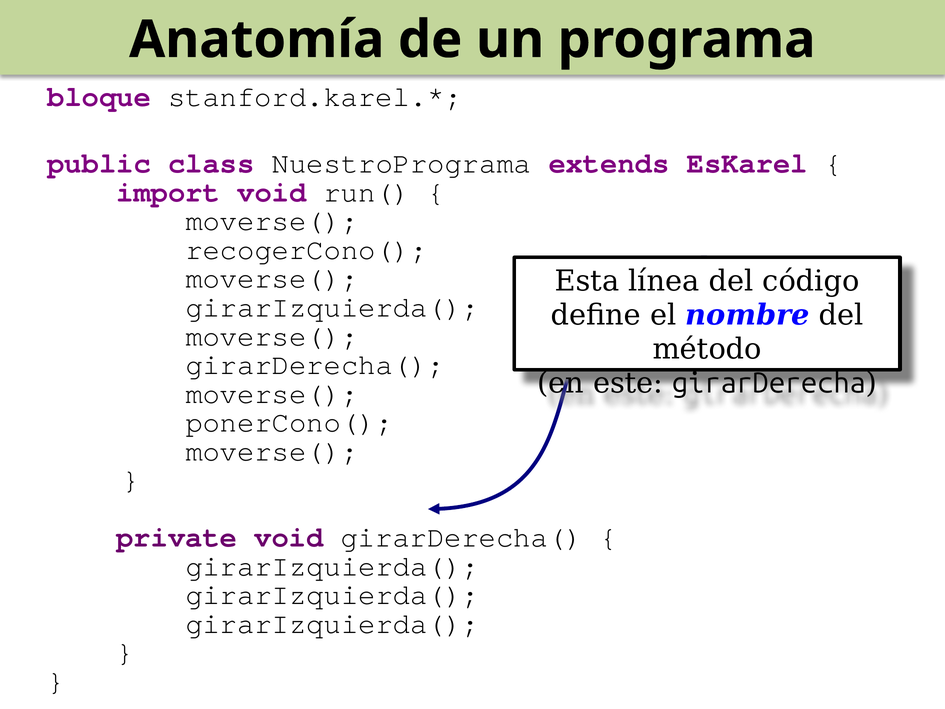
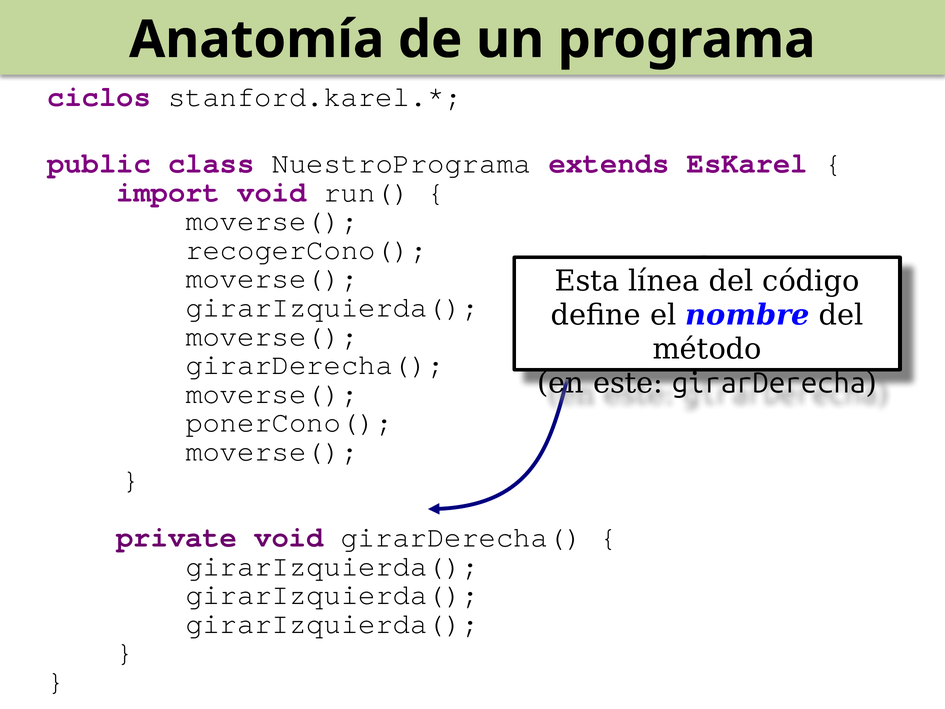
bloque: bloque -> ciclos (99, 97)
